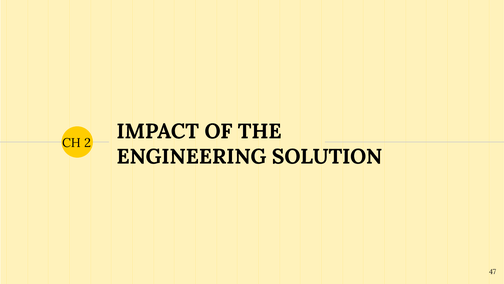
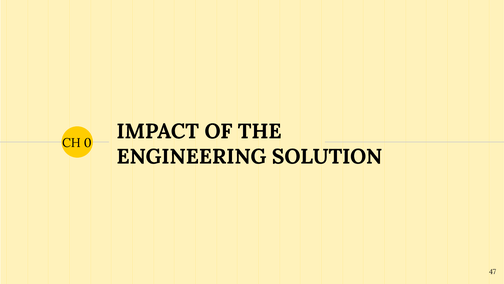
2: 2 -> 0 (88, 143)
